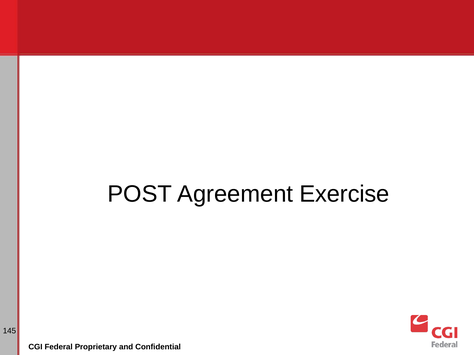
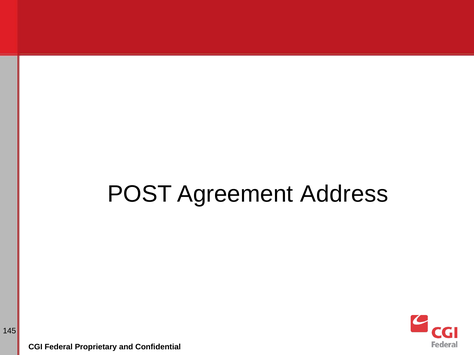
Exercise: Exercise -> Address (344, 194)
